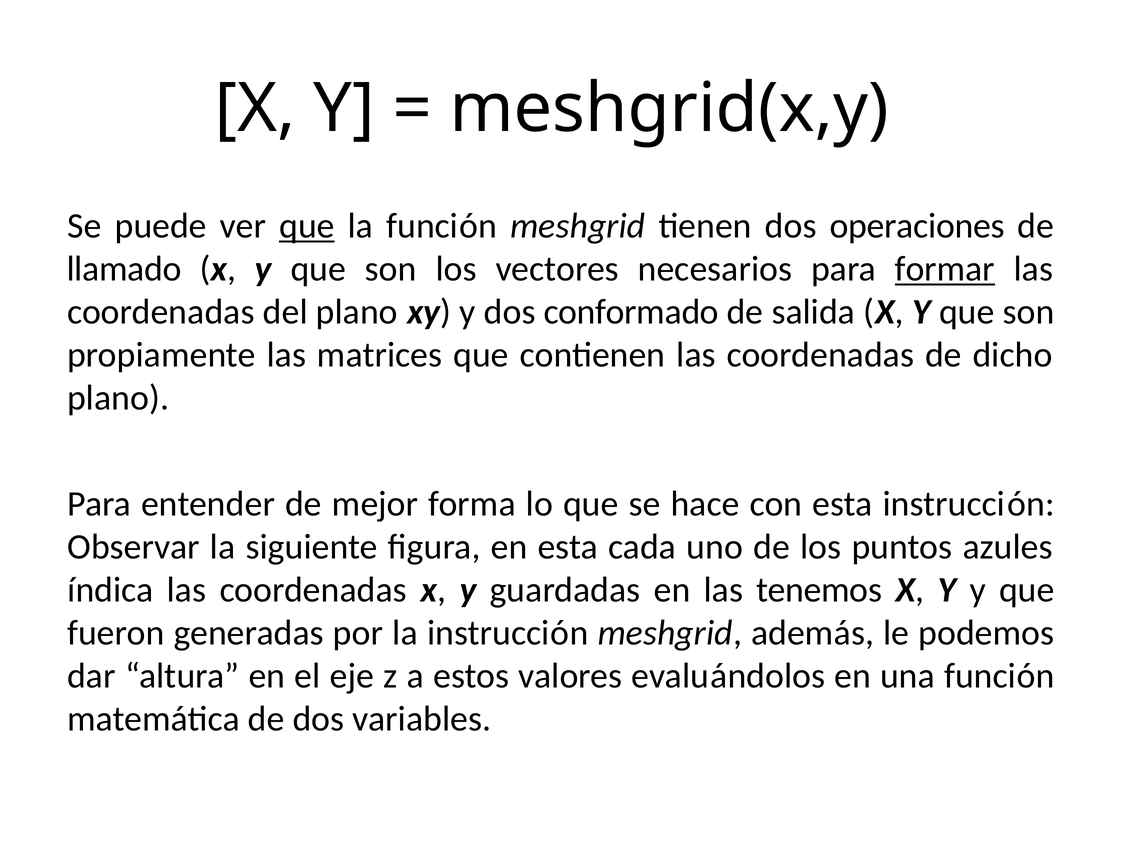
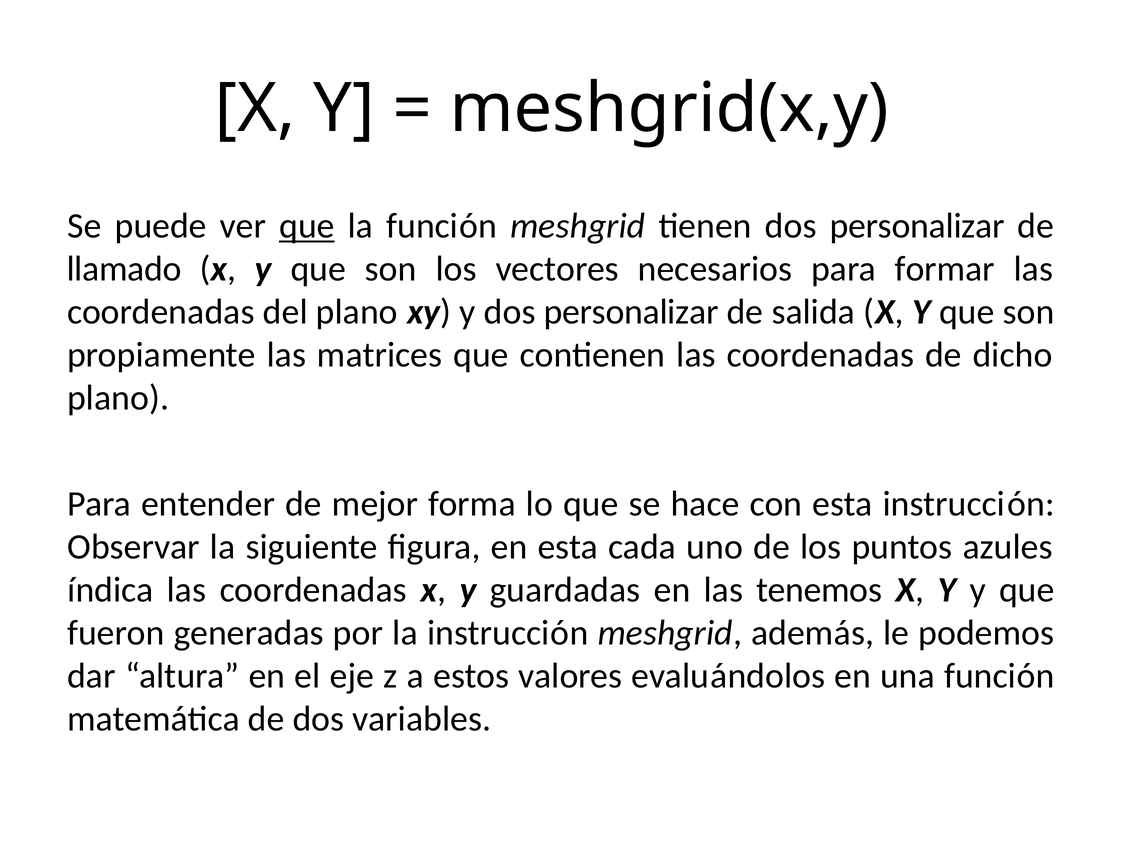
tienen dos operaciones: operaciones -> personalizar (917, 226)
formar underline: present -> none (945, 269)
y dos conformado: conformado -> personalizar (631, 312)
